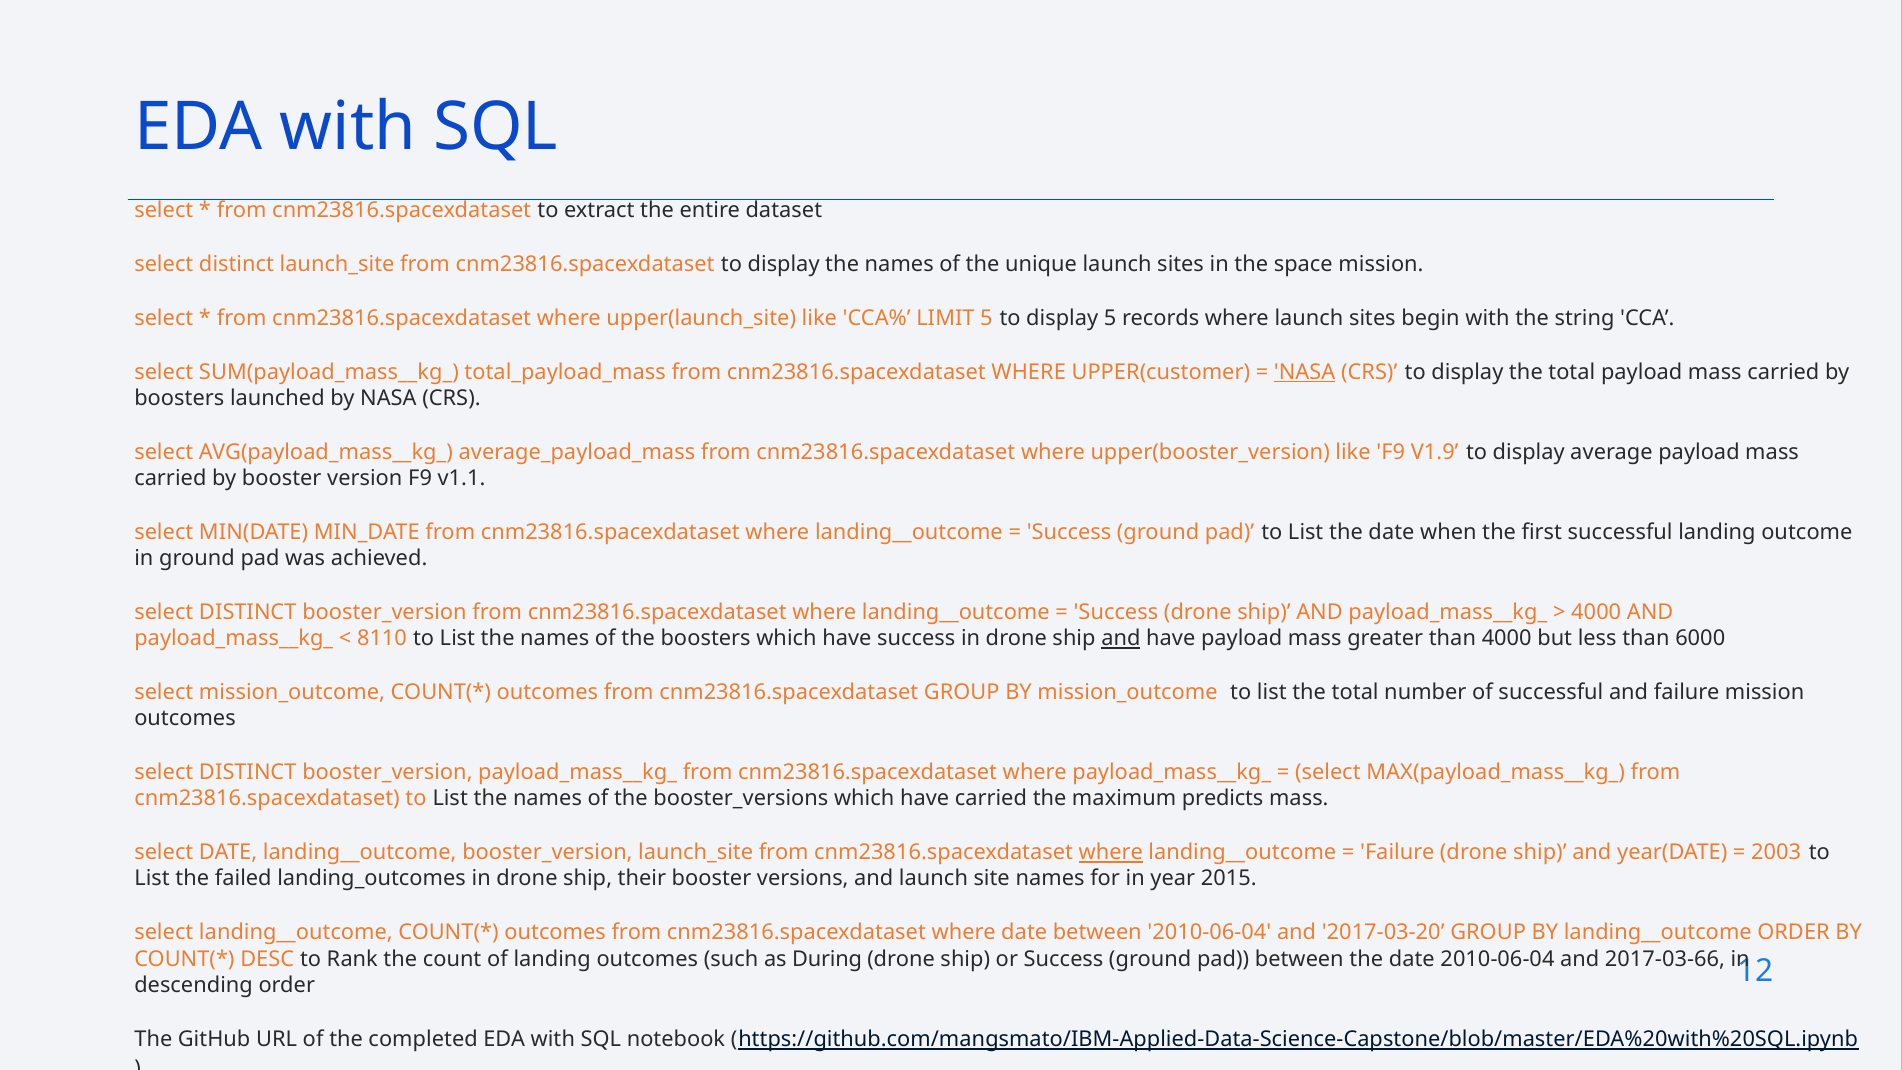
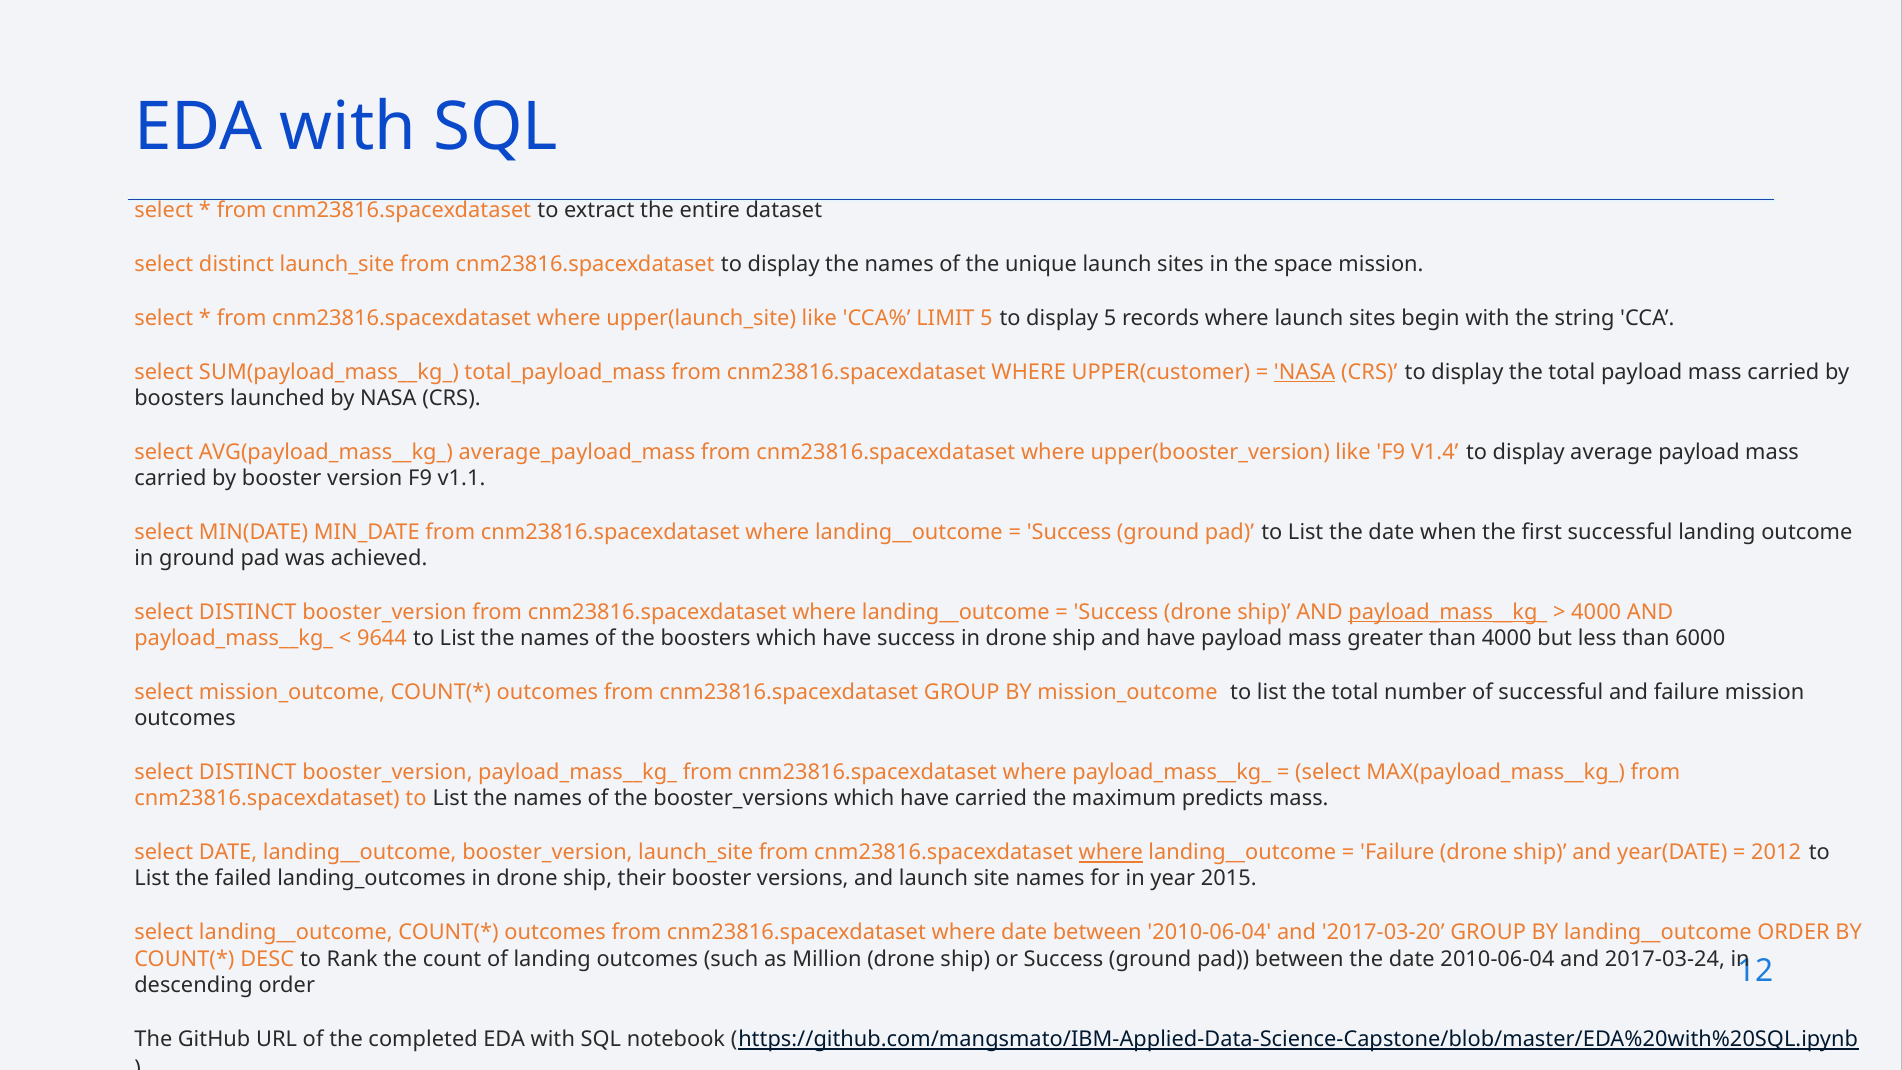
V1.9: V1.9 -> V1.4 (1435, 452)
payload_mass__kg_ underline: none -> present (1448, 612)
8110: 8110 -> 9644 (382, 638)
and underline: present -> none (1121, 638)
2003: 2003 -> 2012 (1776, 853)
During: During -> Million (827, 959)
2017-03-66: 2017-03-66 -> 2017-03-24 (1665, 959)
